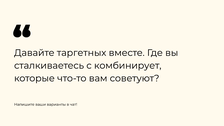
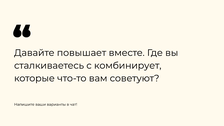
таргетных: таргетных -> повышает (82, 53)
